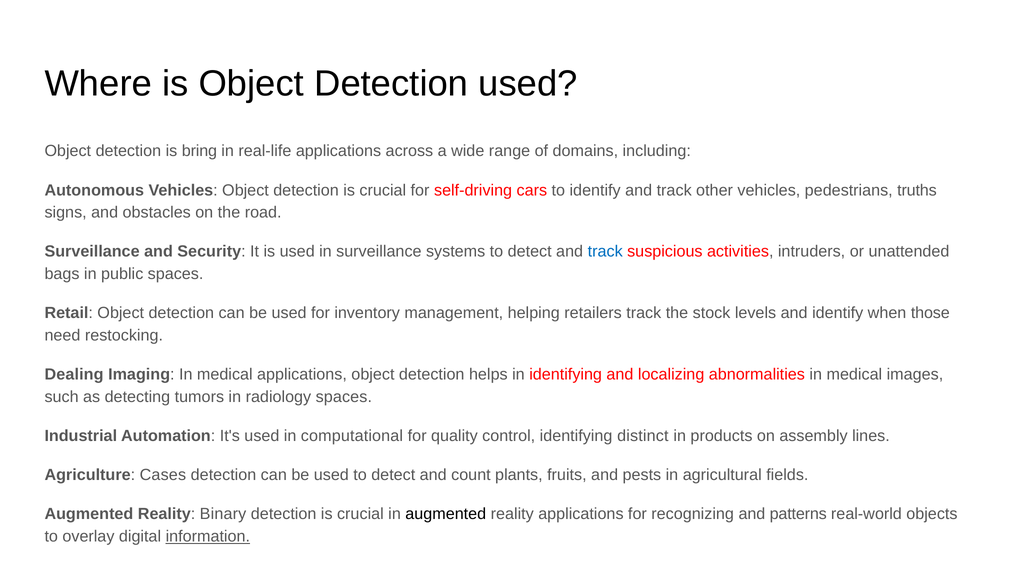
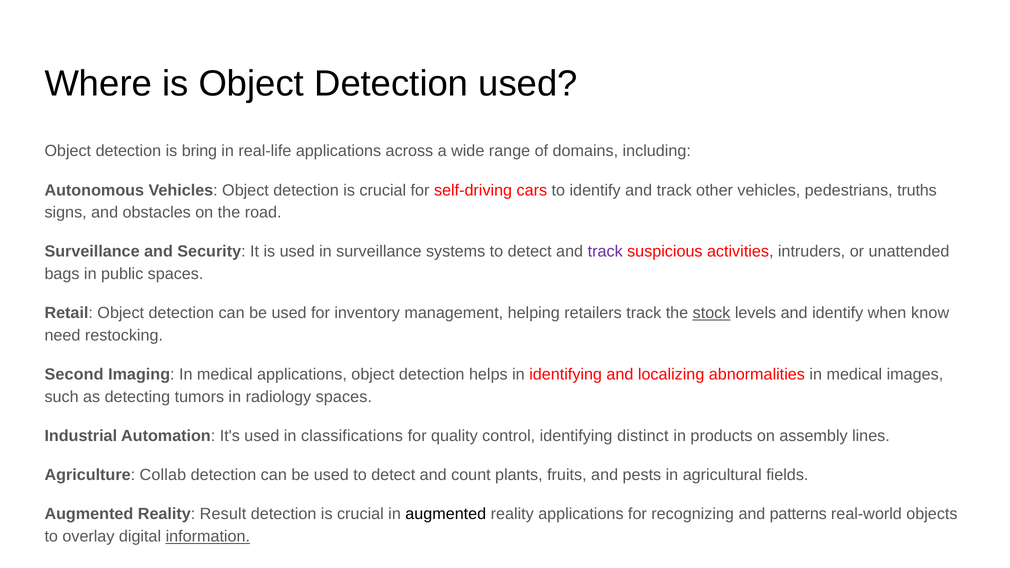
track colour: blue -> purple (605, 252)
stock underline: none -> present (712, 313)
those: those -> know (930, 313)
Dealing: Dealing -> Second (74, 375)
computational: computational -> classifications (352, 436)
Cases: Cases -> Collab (163, 475)
Binary: Binary -> Result (223, 514)
